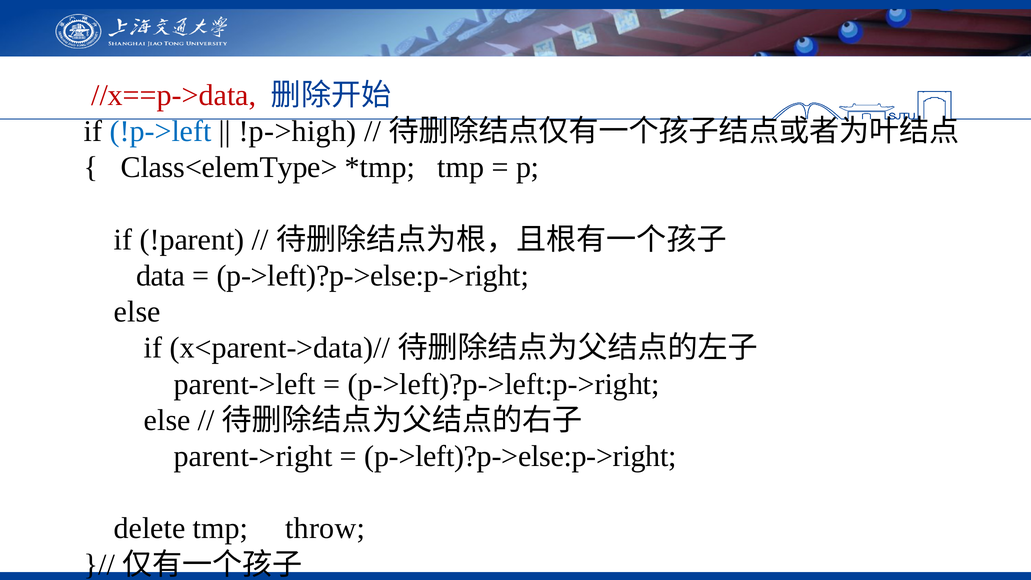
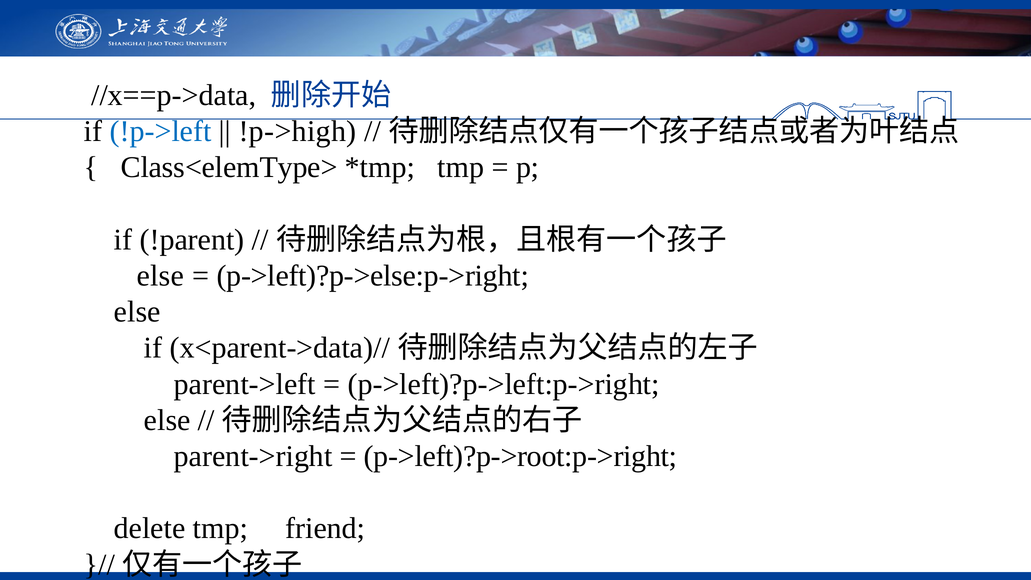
//x==p->data colour: red -> black (174, 95)
data: data -> else (160, 276)
p->left)?p->else:p->right: p->left)?p->else:p->right -> p->left)?p->root:p->right (520, 456)
throw: throw -> friend (325, 528)
